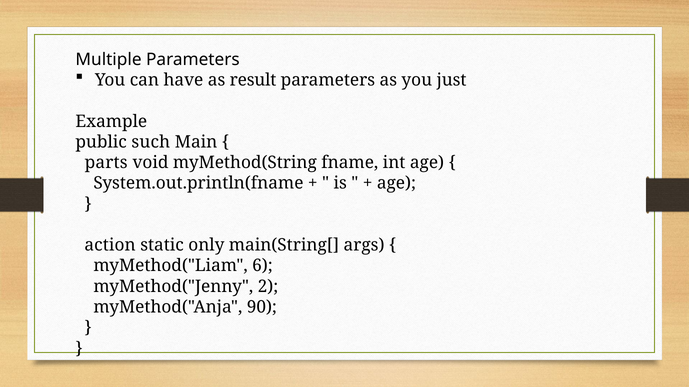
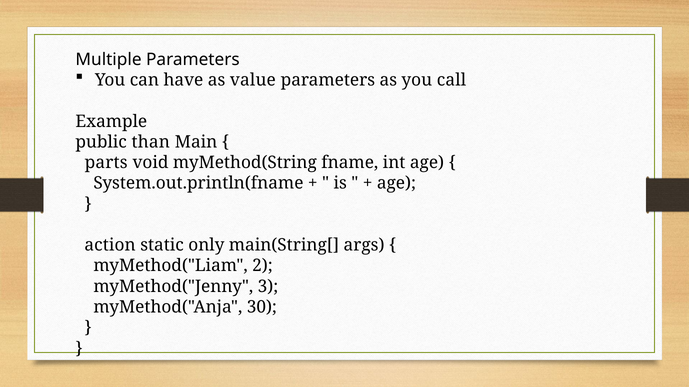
result: result -> value (253, 80)
just: just -> call (451, 80)
such: such -> than (151, 142)
6: 6 -> 2 (262, 266)
2: 2 -> 3 (268, 287)
90: 90 -> 30 (262, 308)
